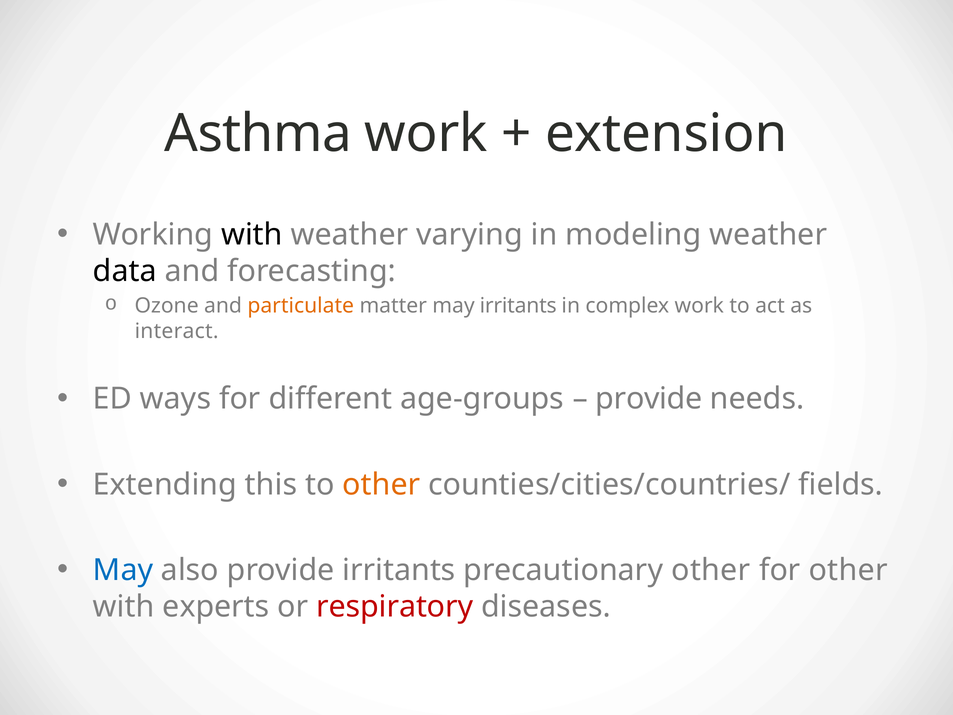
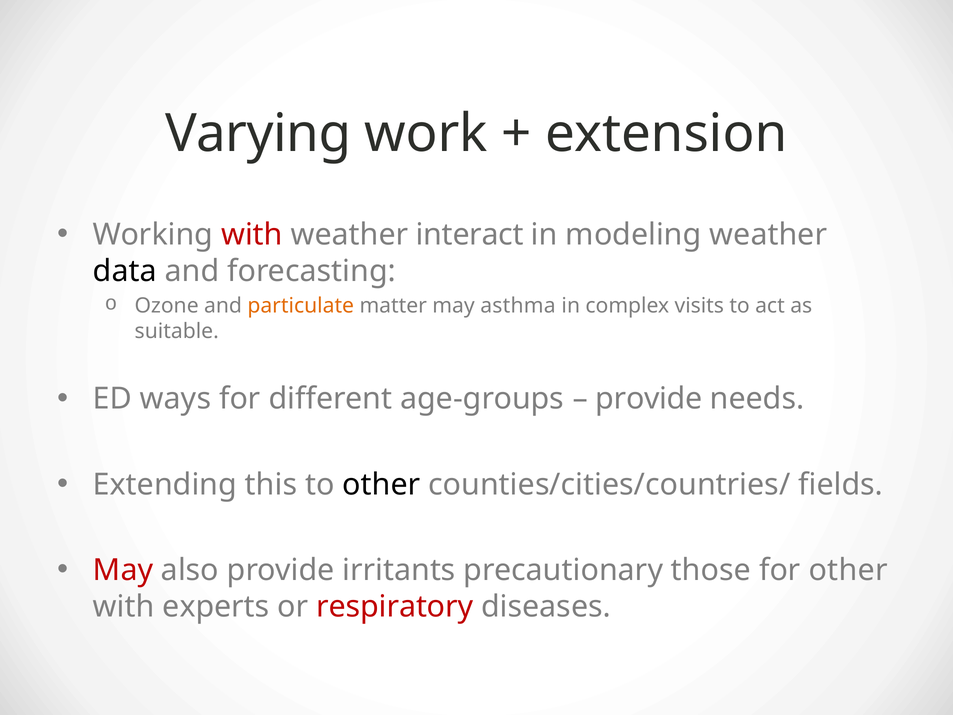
Asthma: Asthma -> Varying (258, 134)
with colour: black -> red (252, 235)
varying: varying -> interact (470, 235)
may irritants: irritants -> asthma (518, 306)
complex work: work -> visits (699, 306)
interact: interact -> suitable (177, 331)
other colour: orange -> black (381, 485)
May colour: blue -> red (123, 570)
precautionary other: other -> those (711, 570)
